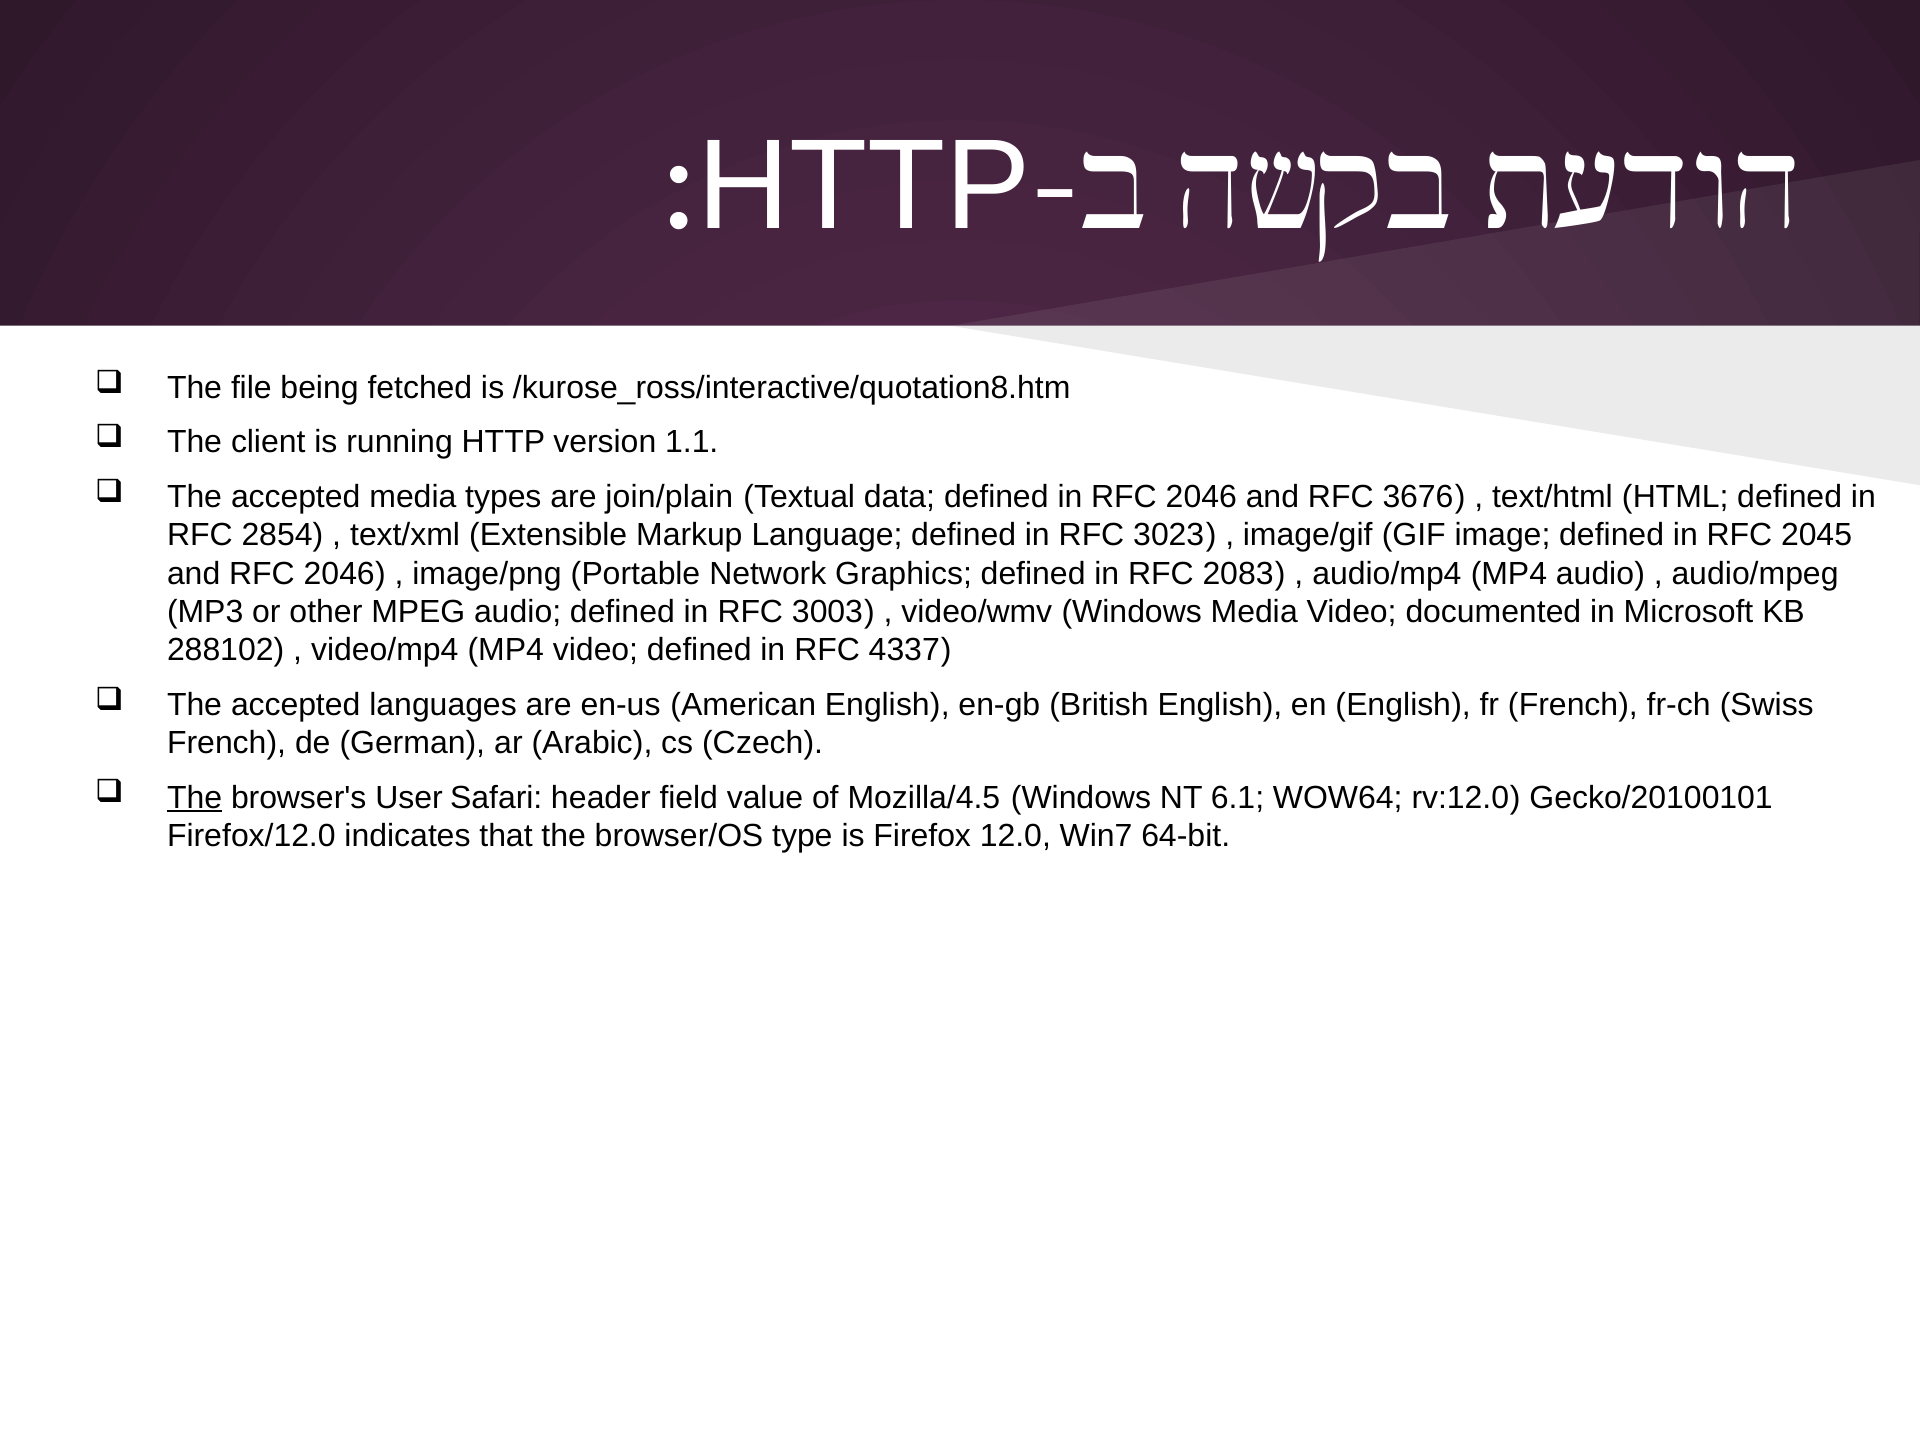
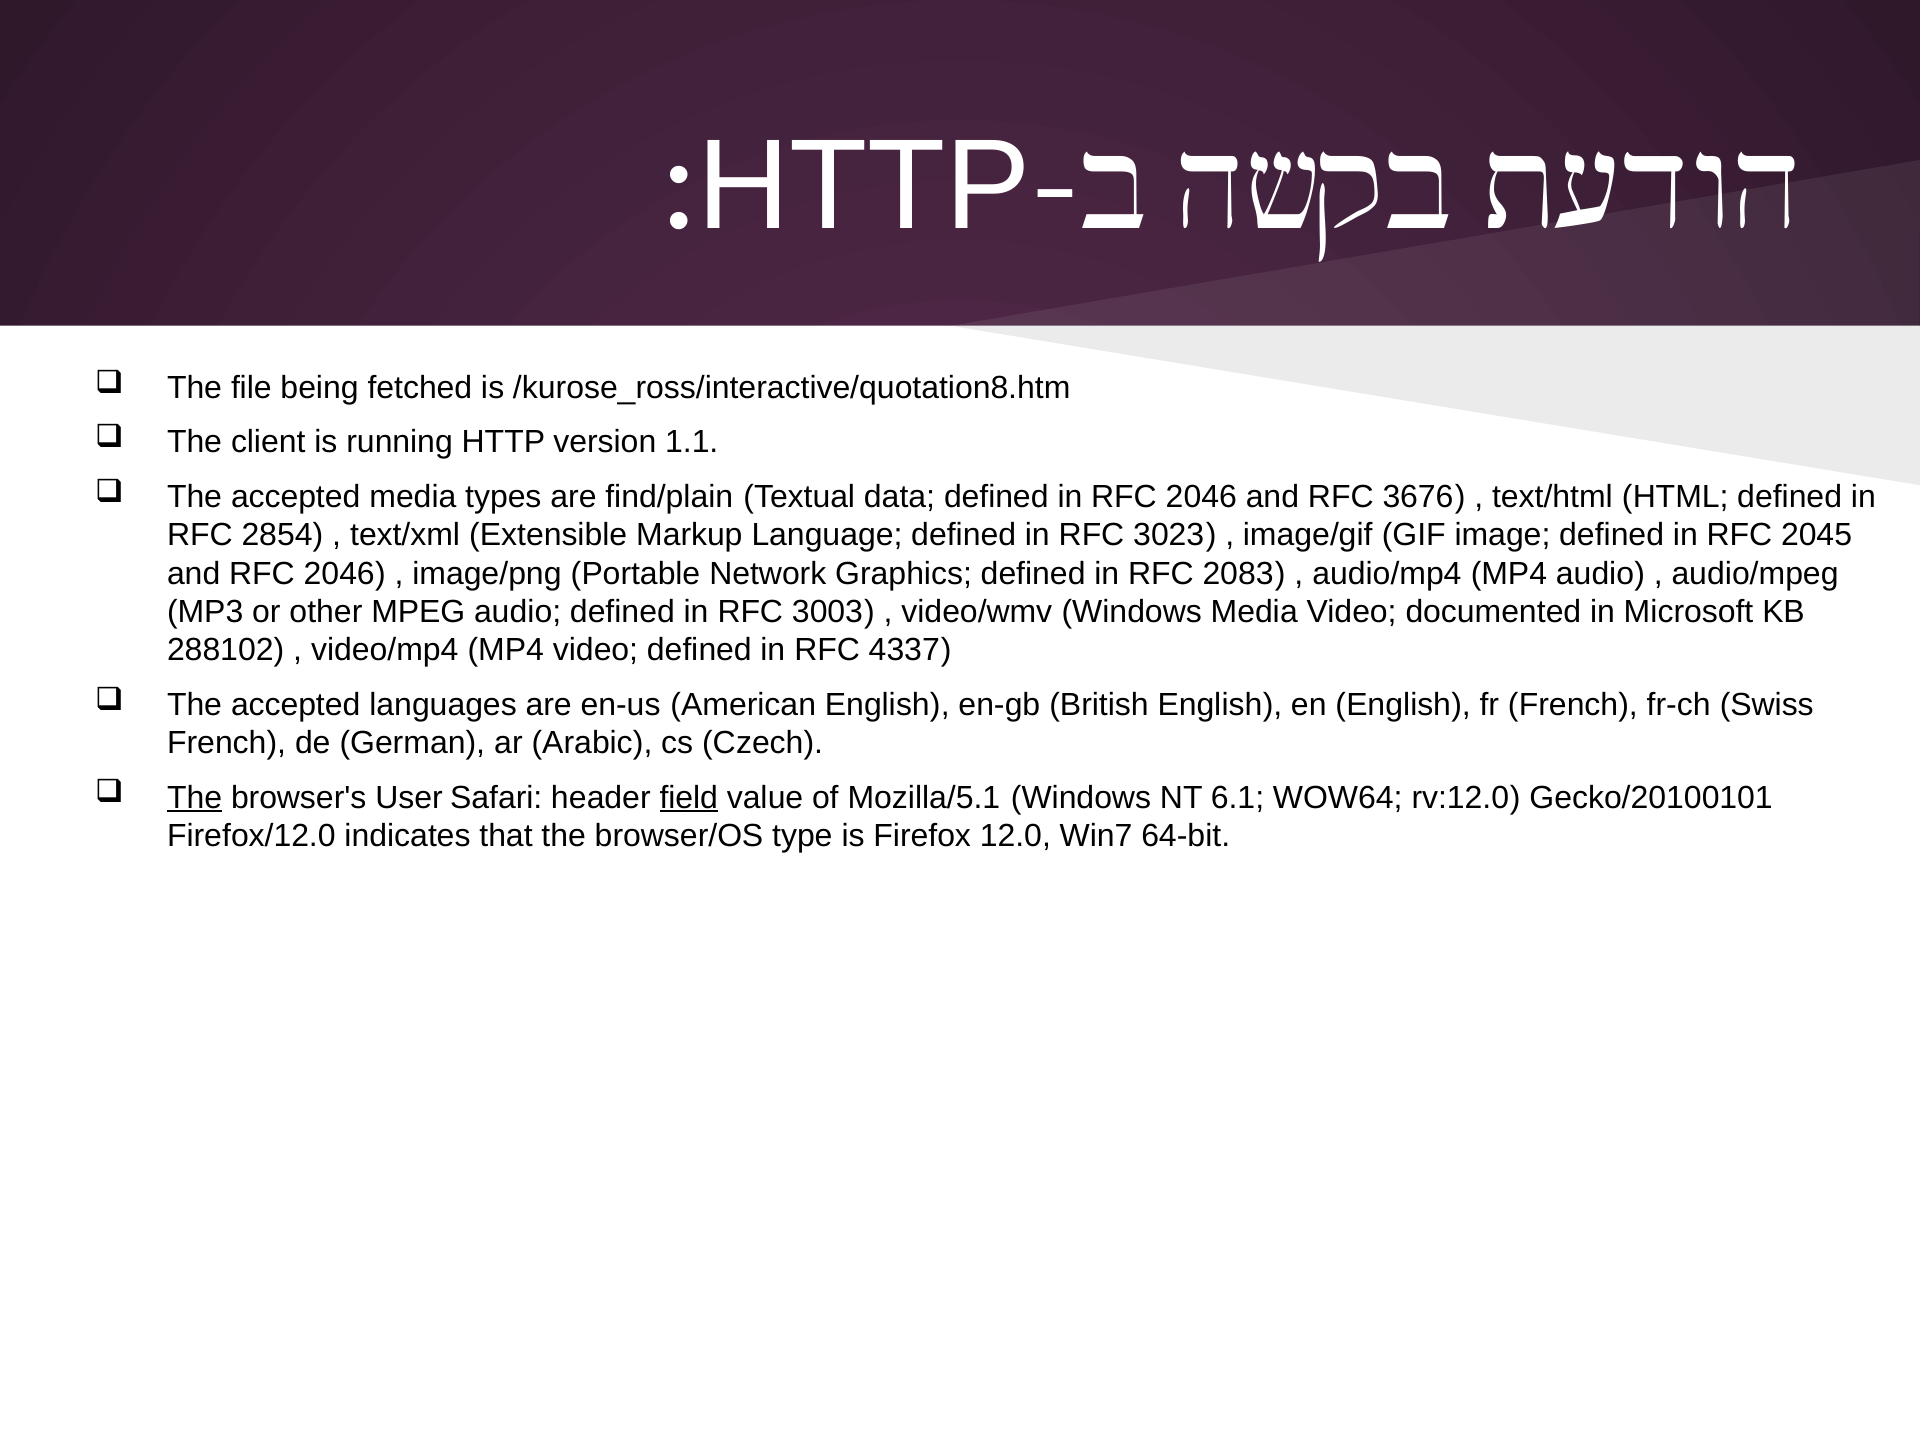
join/plain: join/plain -> find/plain (669, 497)
field underline: none -> present (689, 798)
Mozilla/4.5: Mozilla/4.5 -> Mozilla/5.1 (924, 798)
